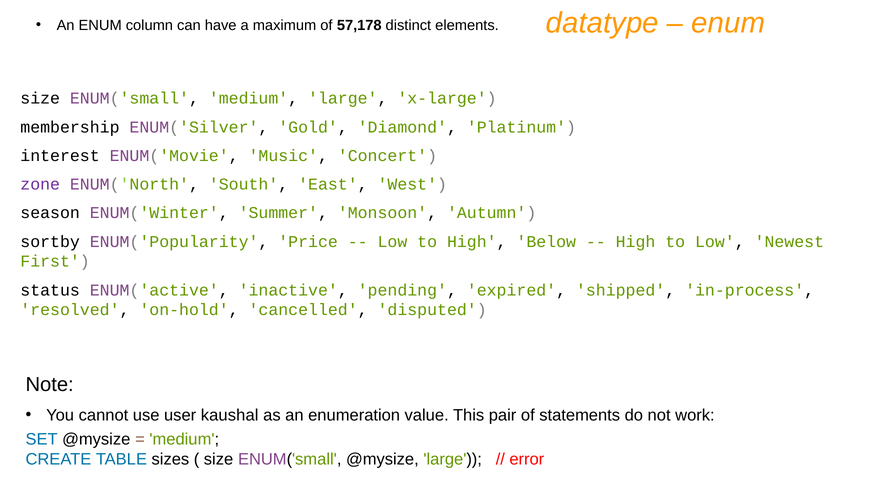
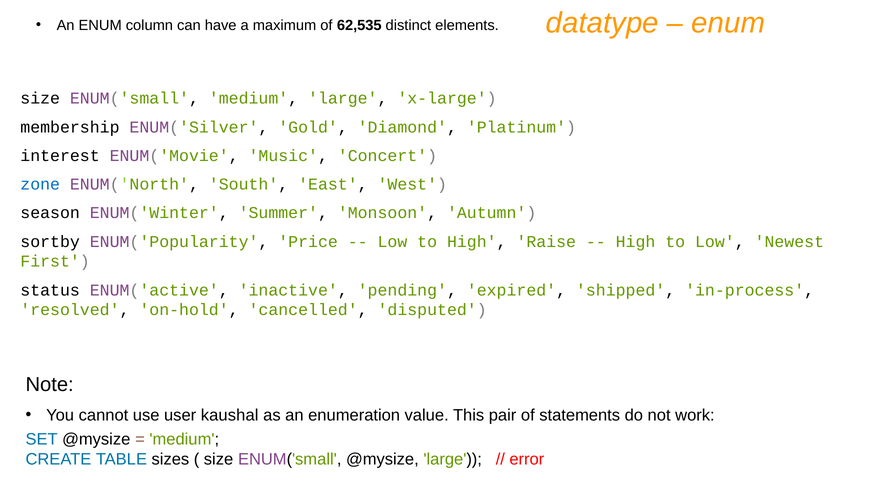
57,178: 57,178 -> 62,535 (359, 25)
zone colour: purple -> blue (40, 184)
Below: Below -> Raise (546, 242)
